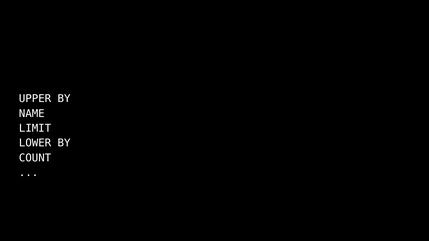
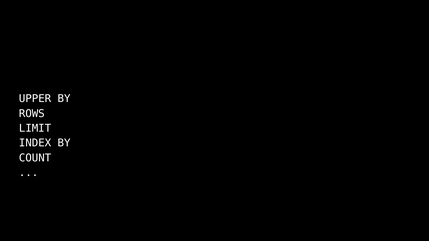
NAME: NAME -> ROWS (32, 114)
LOWER: LOWER -> INDEX (35, 143)
